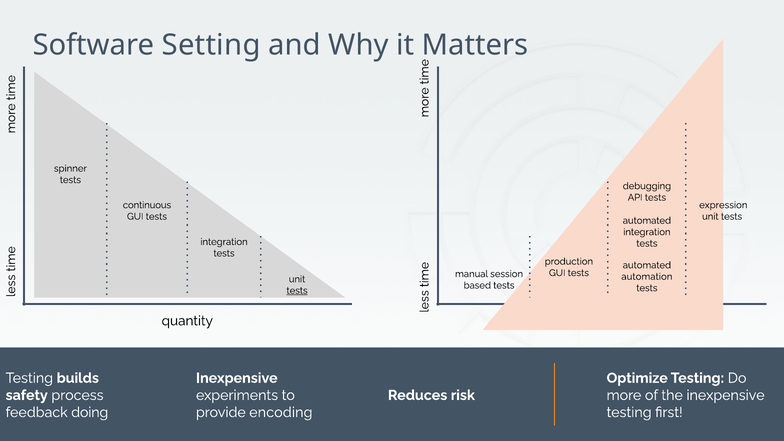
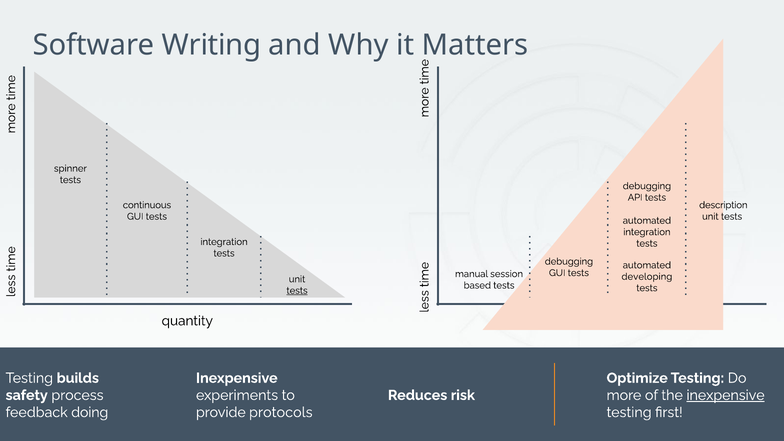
Setting: Setting -> Writing (211, 45)
expression: expression -> description (723, 205)
production: production -> debugging (569, 261)
automation: automation -> developing (647, 277)
inexpensive underline: none -> present (726, 395)
encoding: encoding -> protocols (281, 412)
